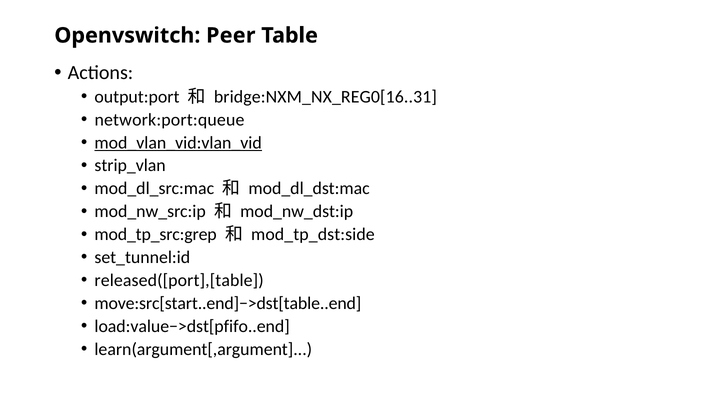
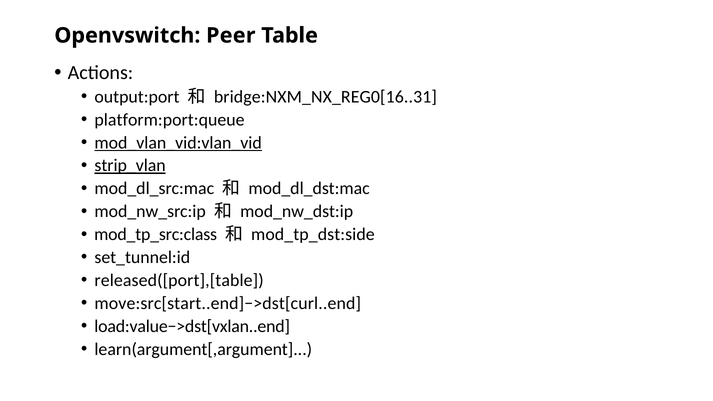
network:port:queue: network:port:queue -> platform:port:queue (170, 120)
strip_vlan underline: none -> present (130, 166)
mod_tp_src:grep: mod_tp_src:grep -> mod_tp_src:class (156, 234)
move:src[start..end]−>dst[table..end: move:src[start..end]−>dst[table..end -> move:src[start..end]−>dst[curl..end (228, 303)
load:value−>dst[pfifo..end: load:value−>dst[pfifo..end -> load:value−>dst[vxlan..end (192, 326)
